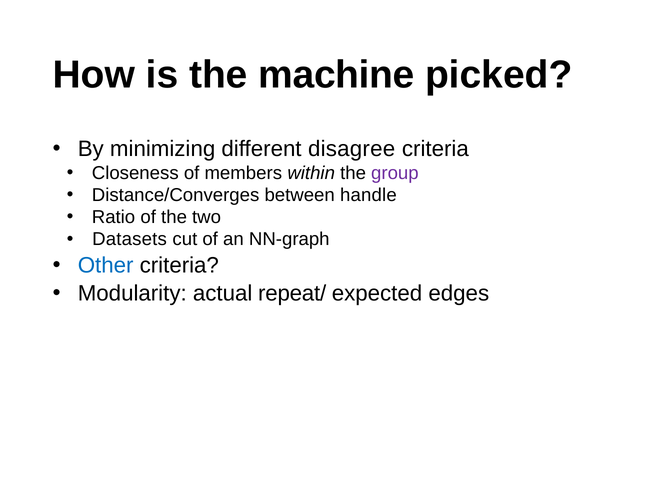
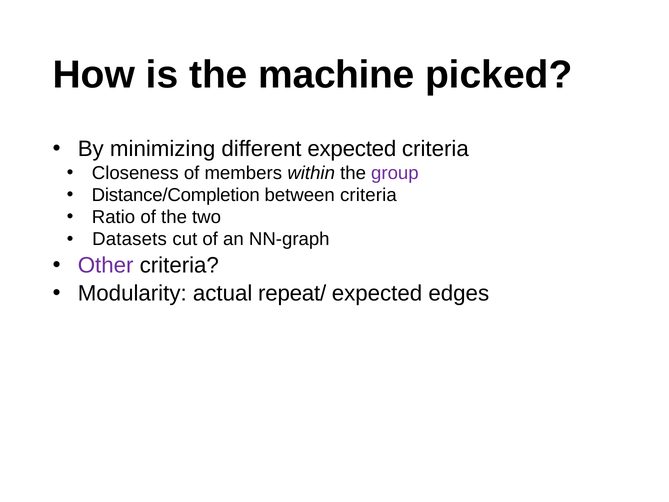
different disagree: disagree -> expected (352, 149)
Distance/Converges: Distance/Converges -> Distance/Completion (176, 195)
between handle: handle -> criteria (368, 195)
Other colour: blue -> purple (106, 265)
